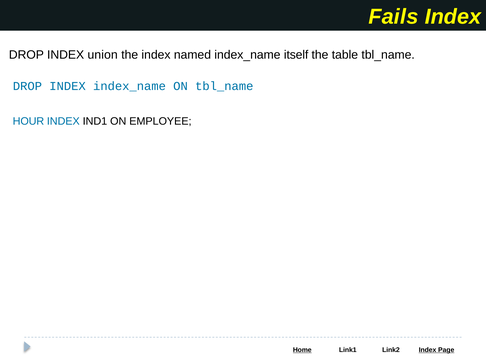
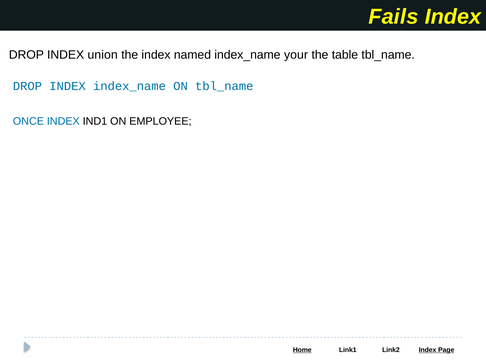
itself: itself -> your (296, 55)
HOUR: HOUR -> ONCE (28, 121)
